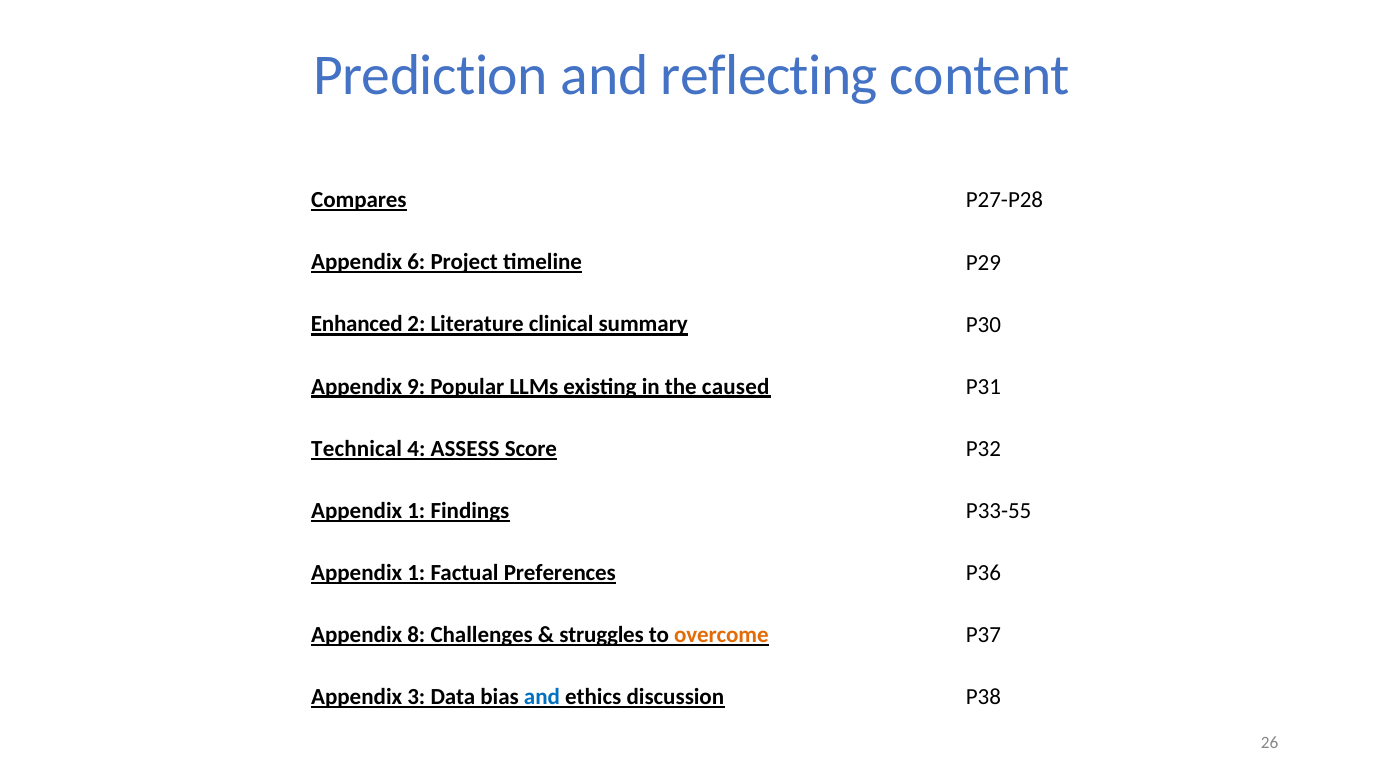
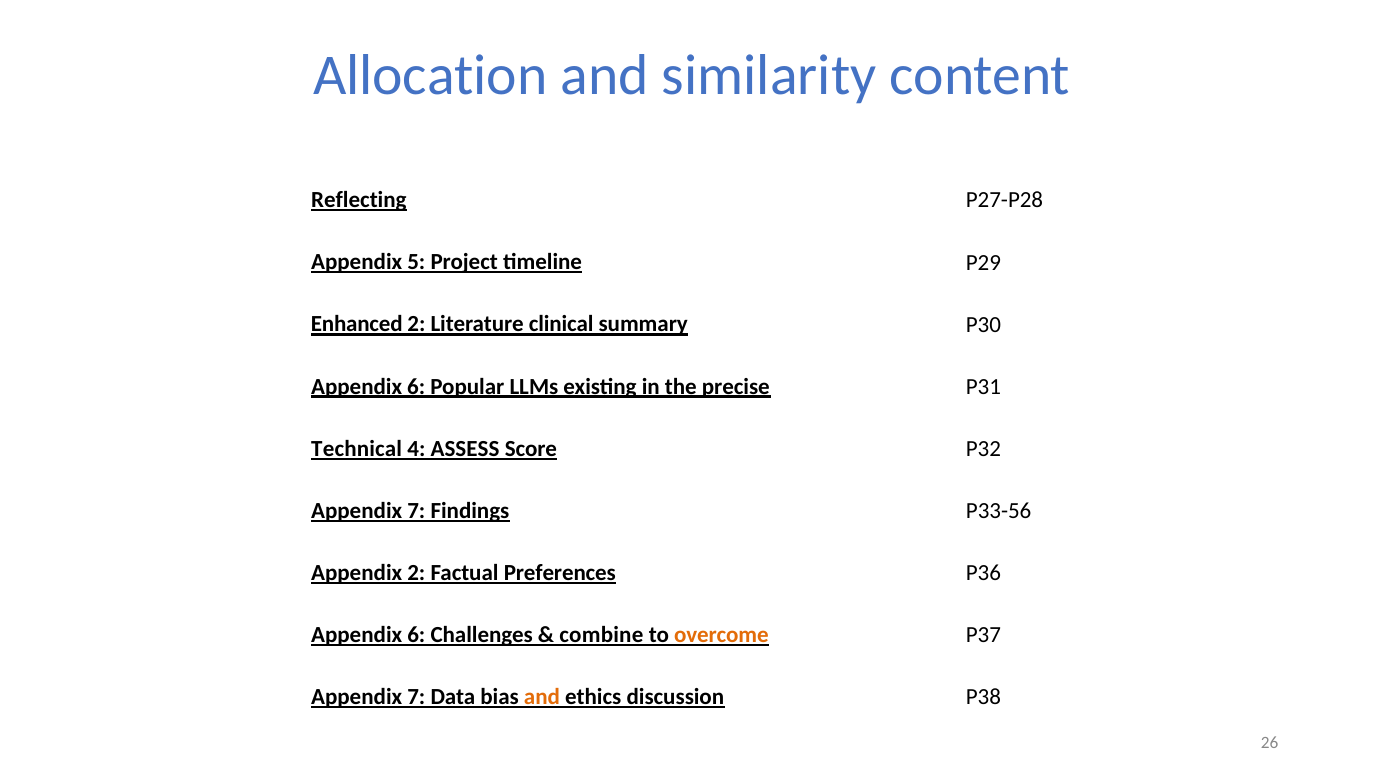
Prediction: Prediction -> Allocation (430, 76)
reflecting: reflecting -> similarity (769, 76)
Compares: Compares -> Reflecting (359, 200)
6: 6 -> 5 (416, 262)
9: 9 -> 6 (416, 387)
caused: caused -> precise (736, 387)
1: 1 -> 7 (416, 511)
P33-55: P33-55 -> P33-56 (999, 511)
1: 1 -> 2 (416, 573)
8: 8 -> 6 (416, 635)
struggles: struggles -> combine (601, 635)
3: 3 -> 7 (416, 698)
and colour: blue -> orange (542, 698)
